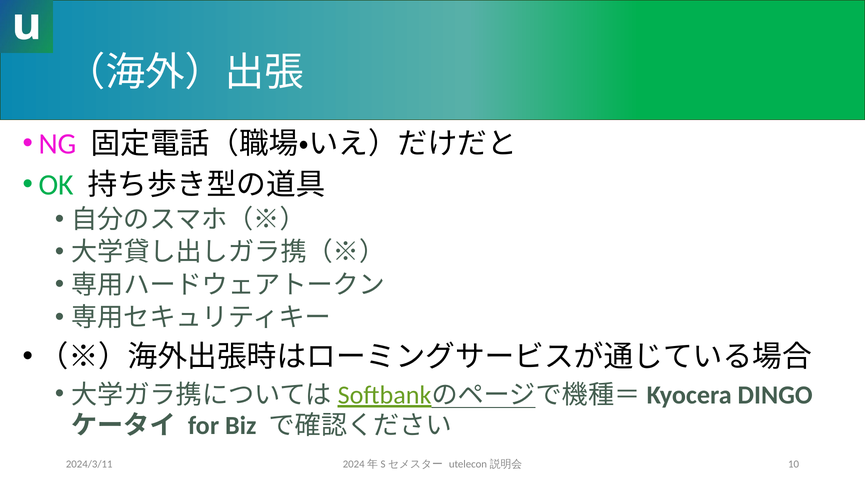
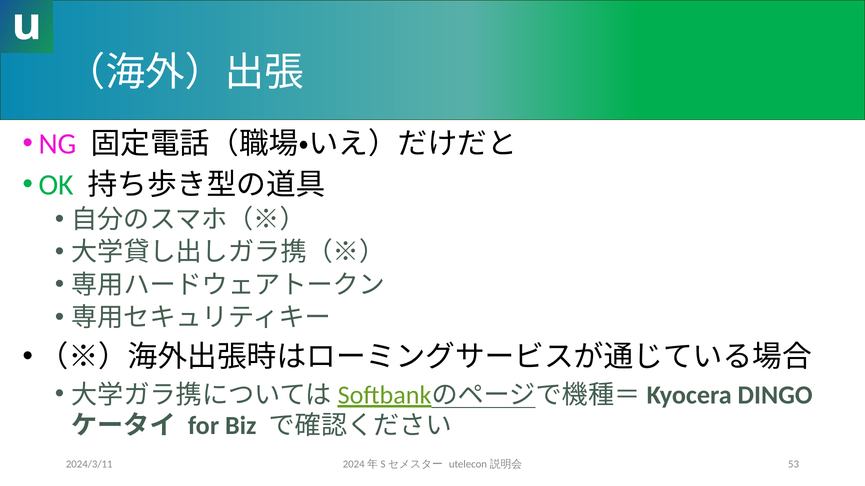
10: 10 -> 53 (794, 465)
